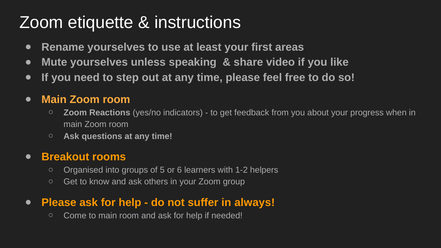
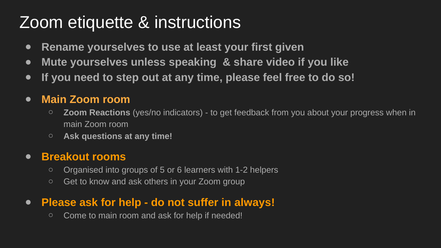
areas: areas -> given (290, 47)
